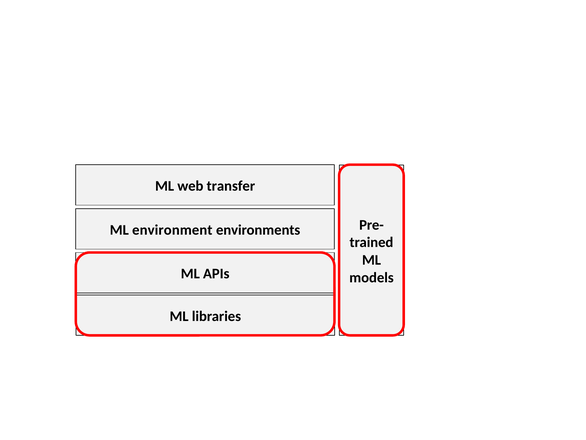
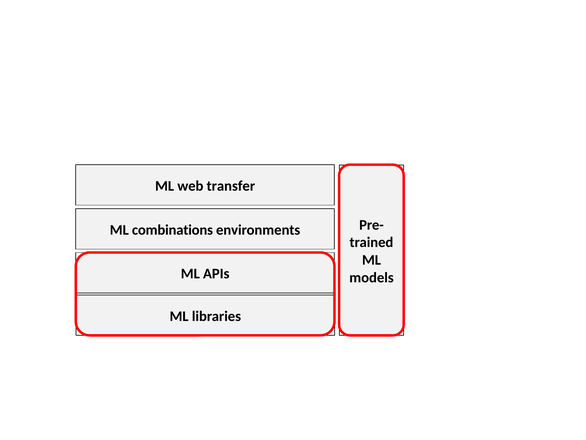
environment: environment -> combinations (172, 230)
